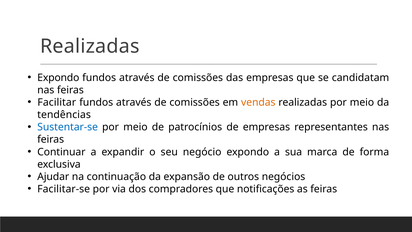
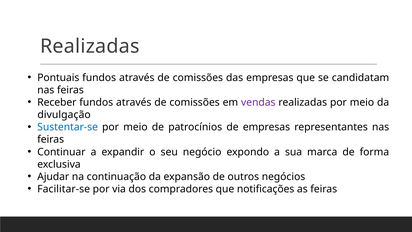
Expondo: Expondo -> Pontuais (58, 78)
Facilitar: Facilitar -> Receber (57, 102)
vendas colour: orange -> purple (258, 102)
tendências: tendências -> divulgação (64, 115)
